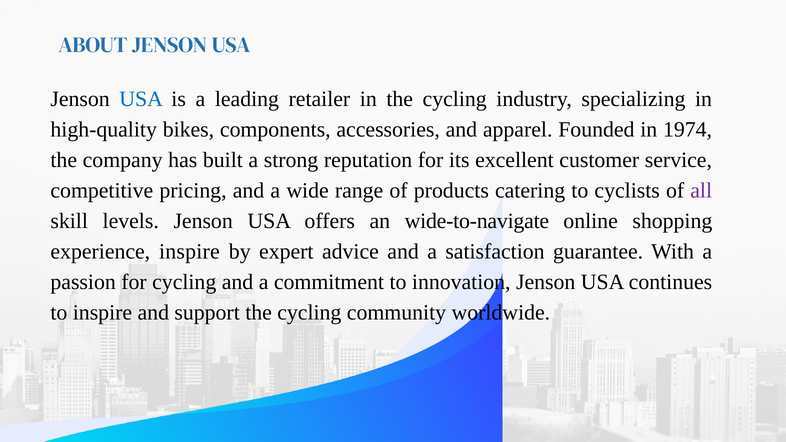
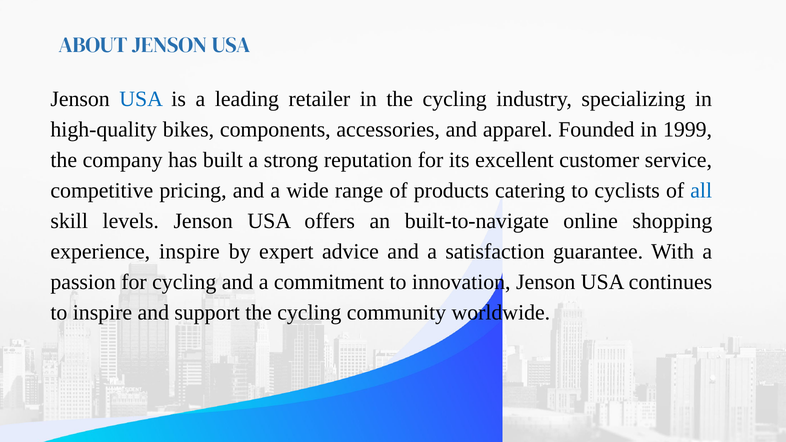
1974: 1974 -> 1999 (688, 129)
all colour: purple -> blue (701, 191)
wide-to-navigate: wide-to-navigate -> built-to-navigate (477, 221)
